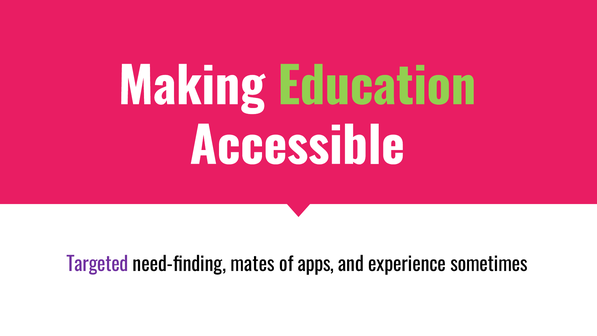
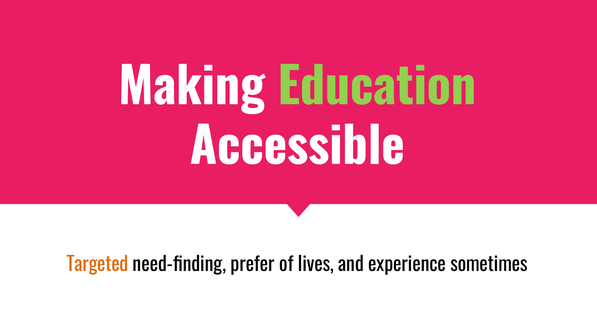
Targeted colour: purple -> orange (97, 264)
mates: mates -> prefer (253, 264)
apps: apps -> lives (316, 264)
